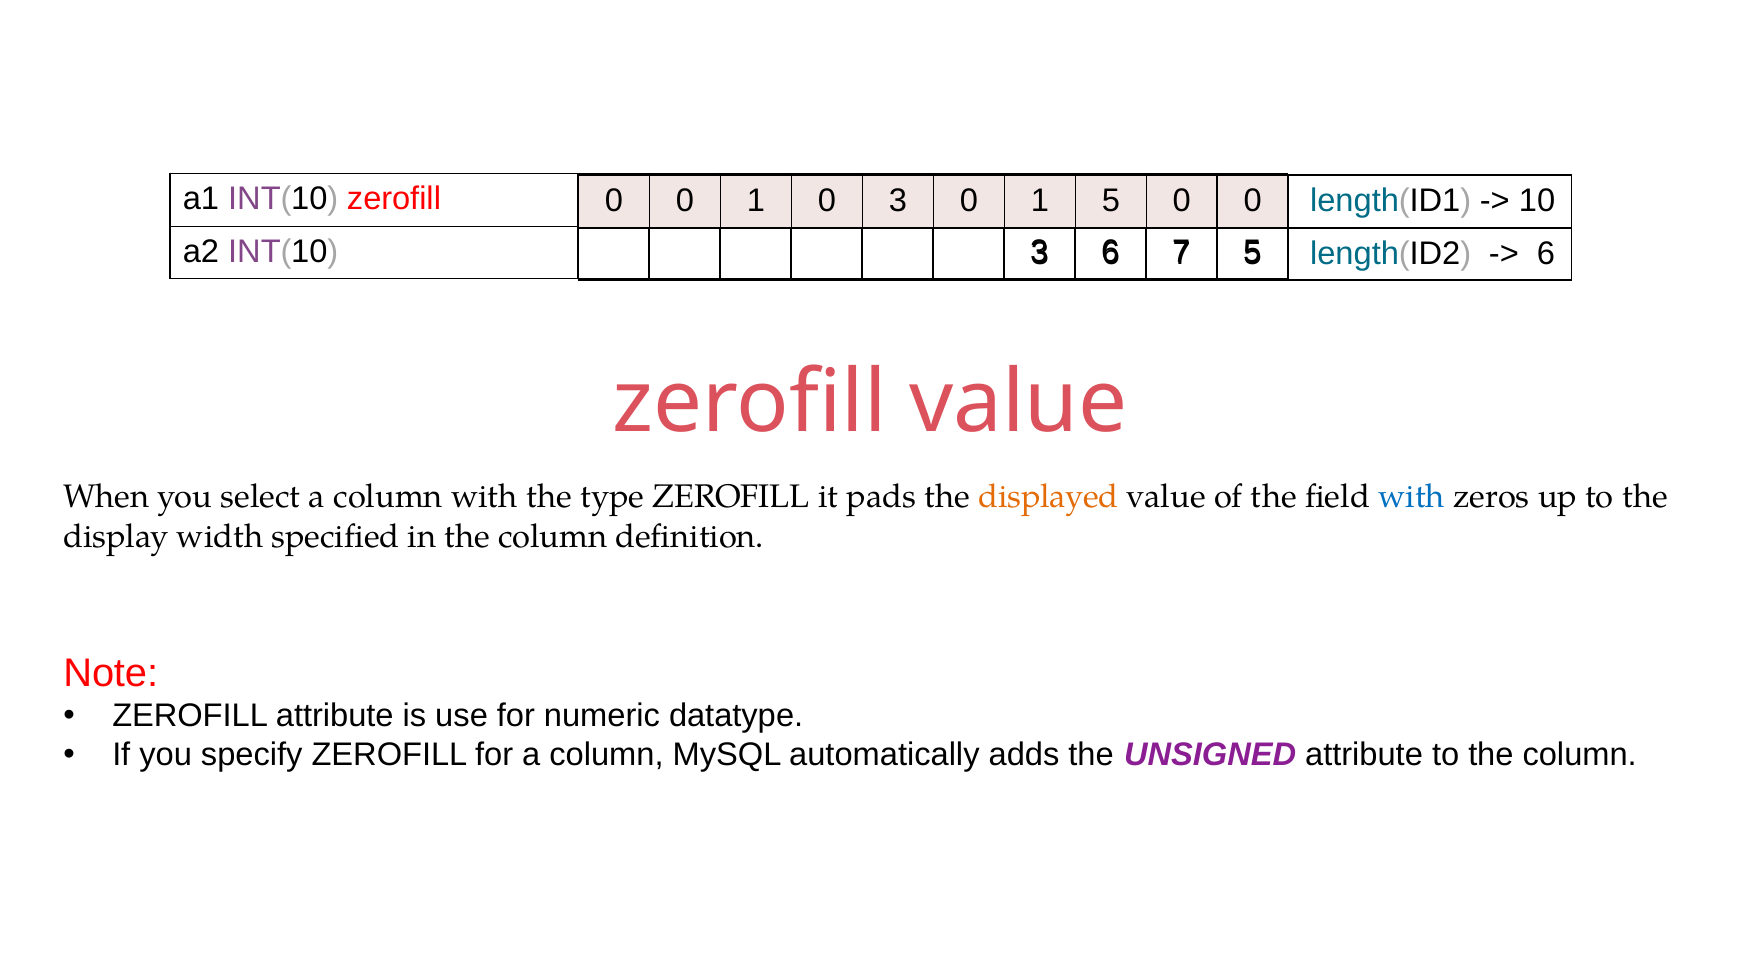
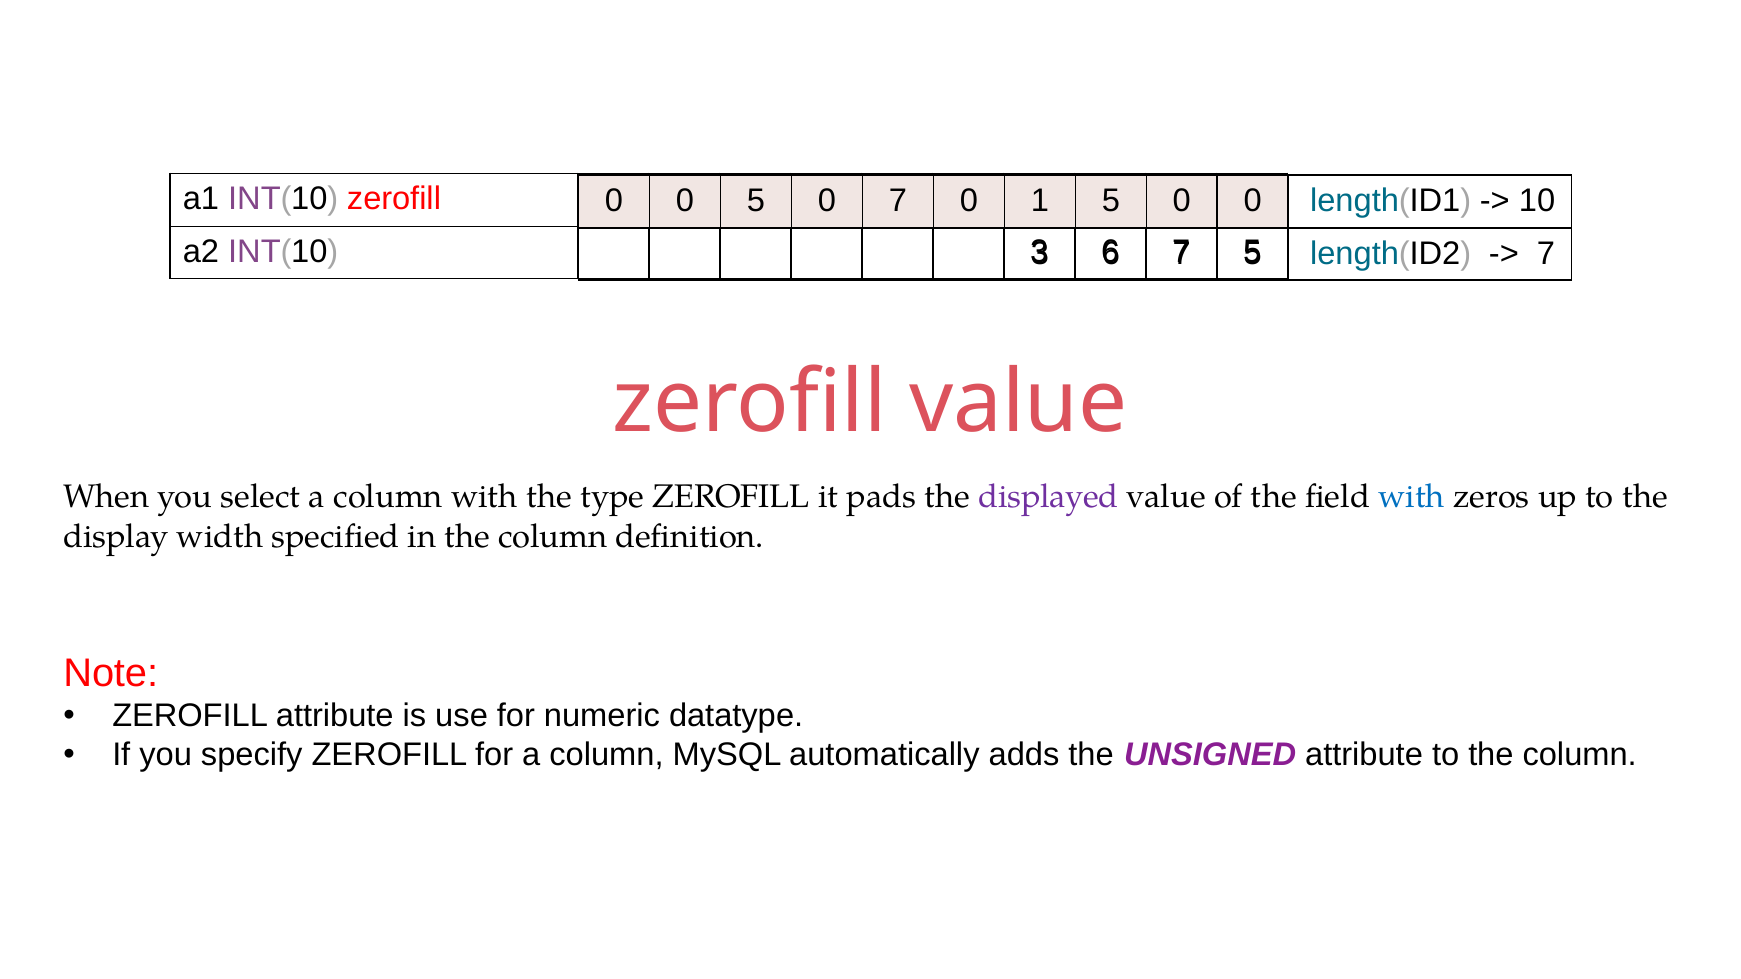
0 0 1: 1 -> 5 (756, 200)
0 3: 3 -> 7 (898, 200)
6: 6 -> 7 (1546, 253)
displayed colour: orange -> purple (1049, 497)
